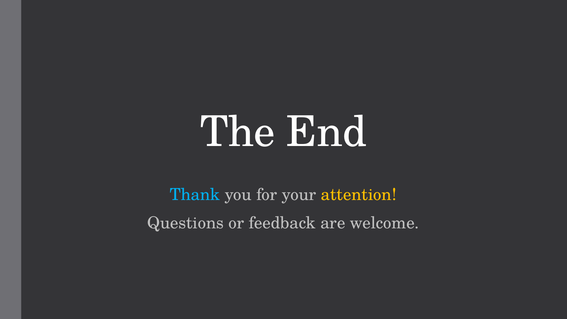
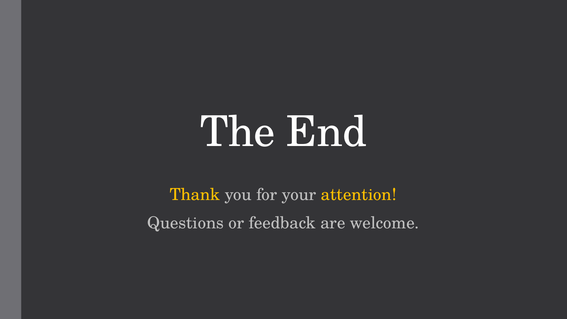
Thank colour: light blue -> yellow (195, 195)
